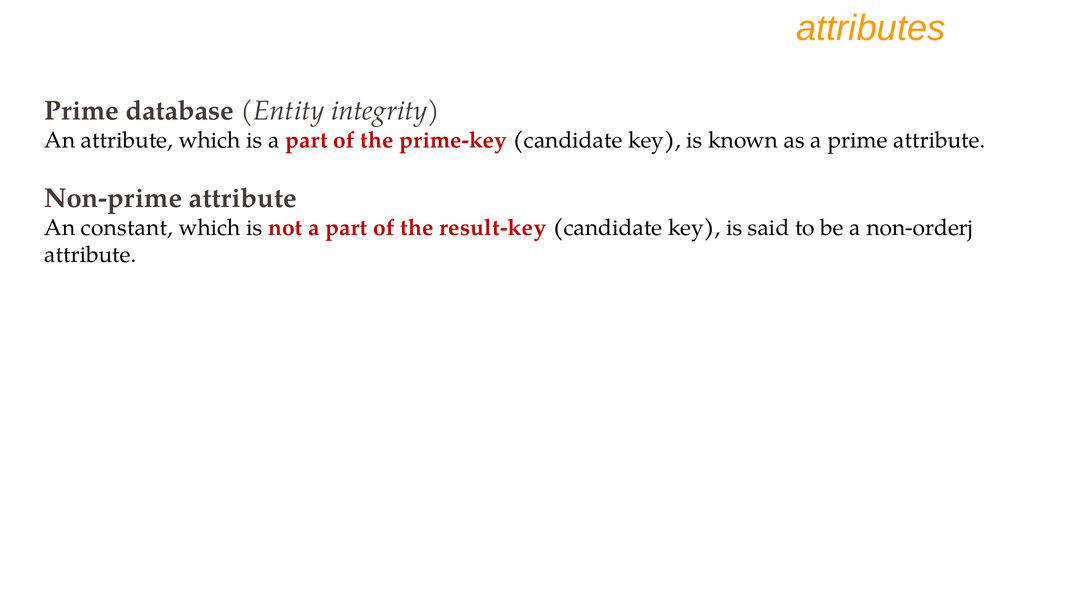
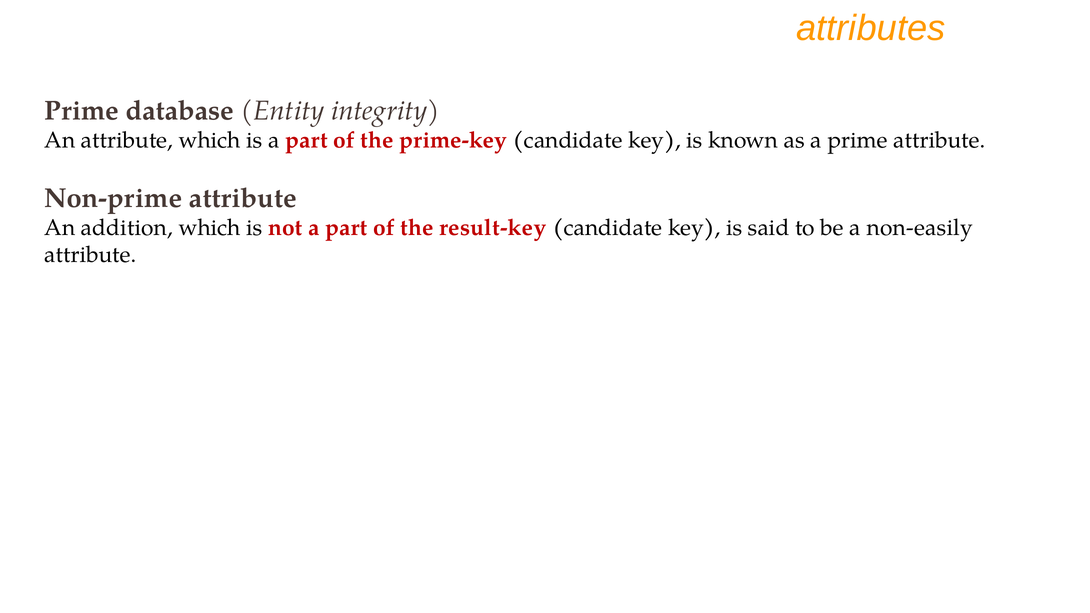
constant: constant -> addition (127, 228)
non-orderj: non-orderj -> non-easily (920, 228)
